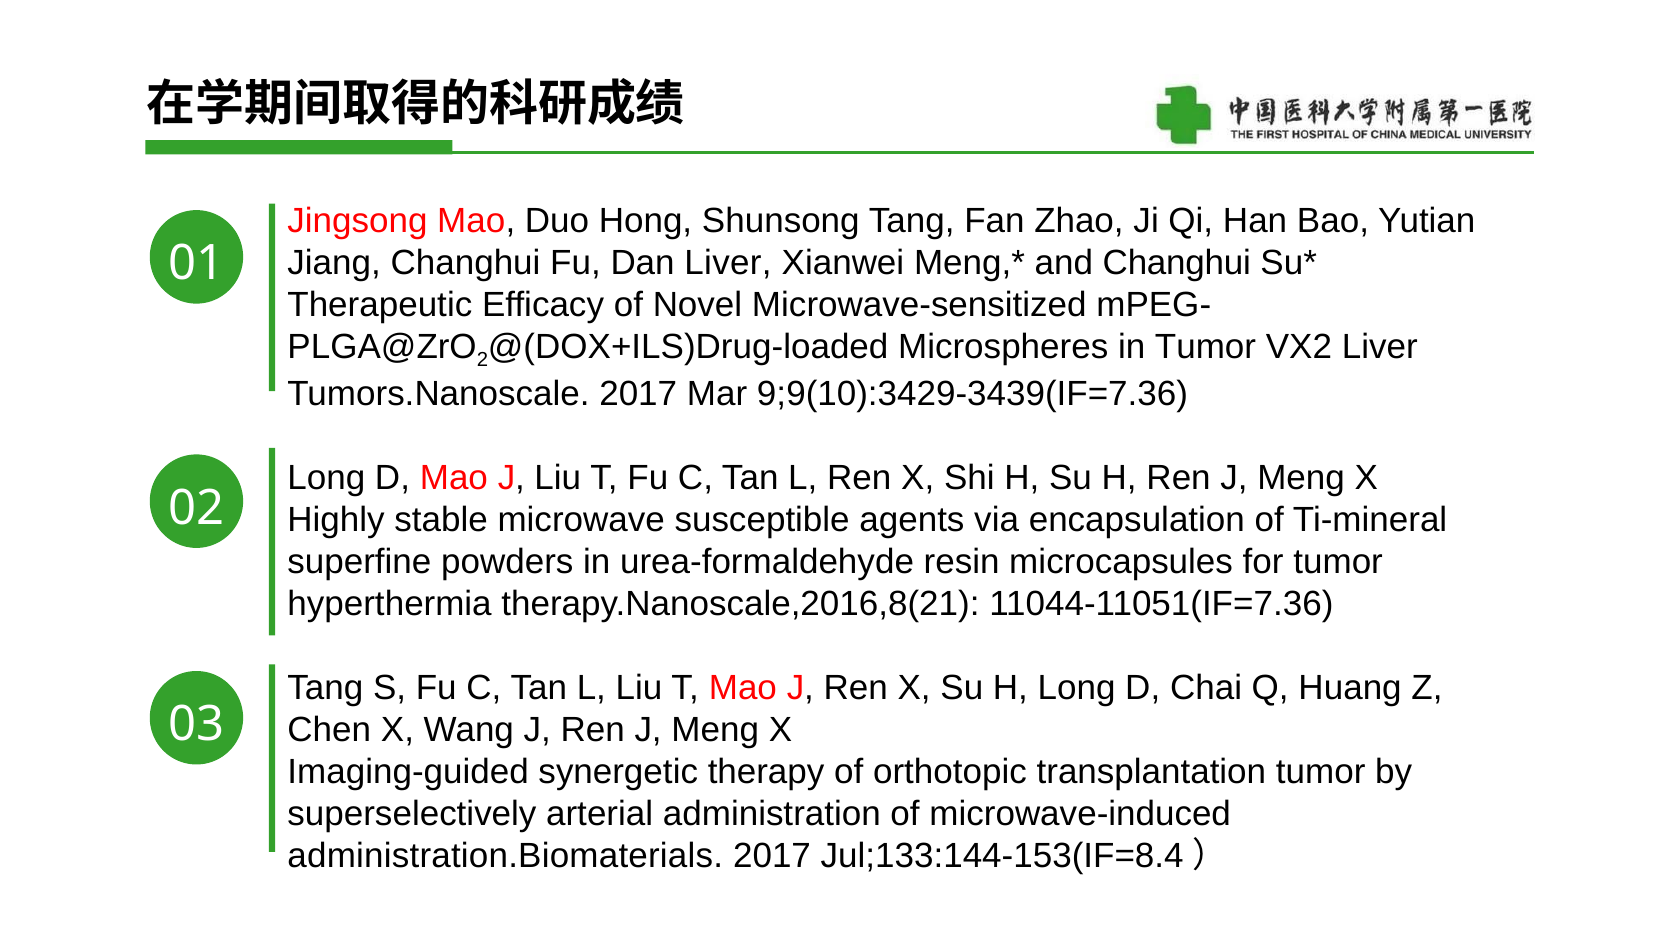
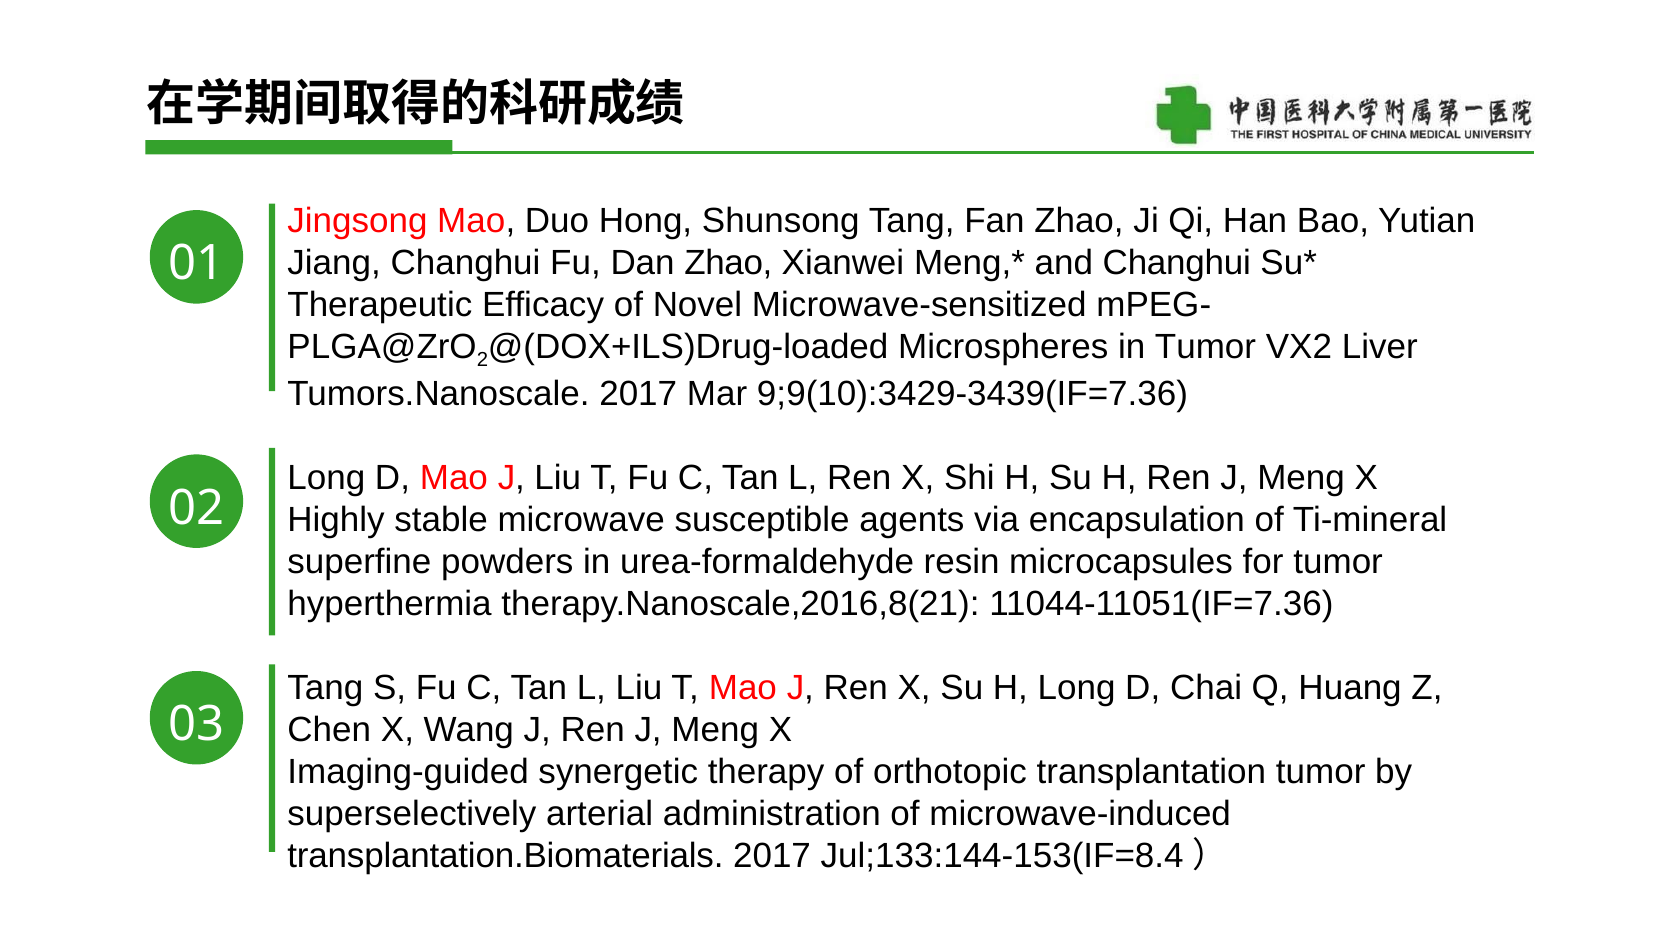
Dan Liver: Liver -> Zhao (728, 263)
administration.Biomaterials: administration.Biomaterials -> transplantation.Biomaterials (505, 856)
